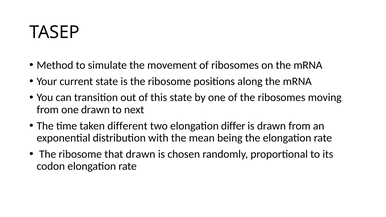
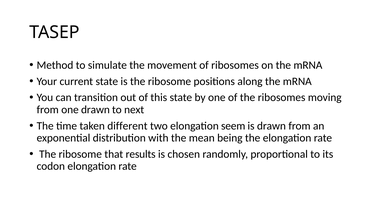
differ: differ -> seem (233, 126)
that drawn: drawn -> results (141, 154)
